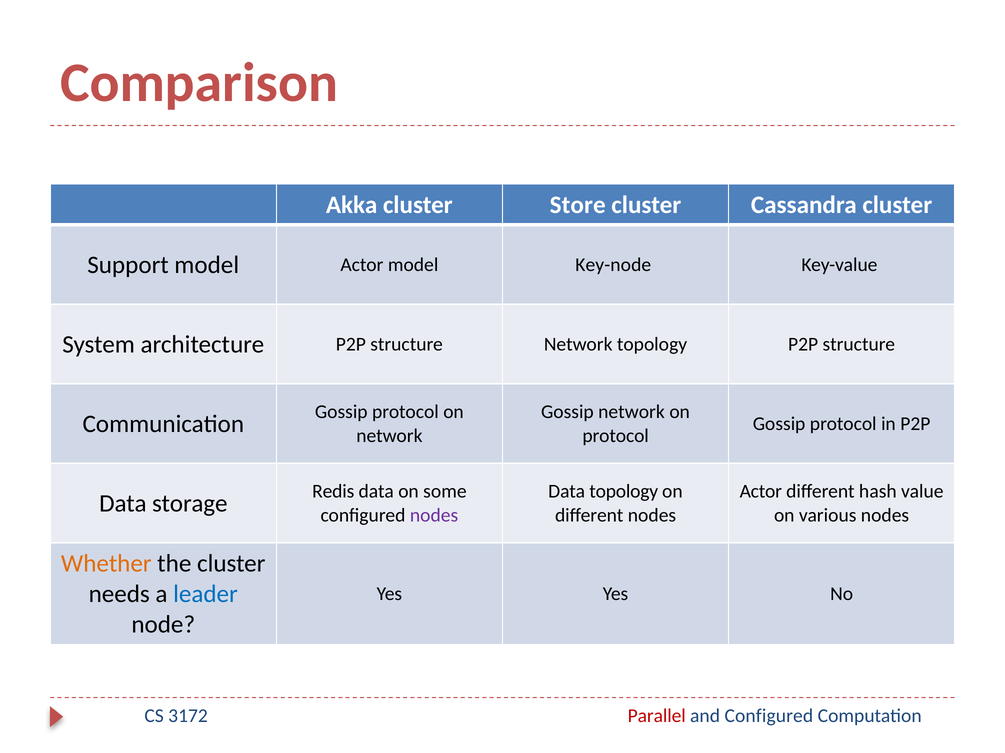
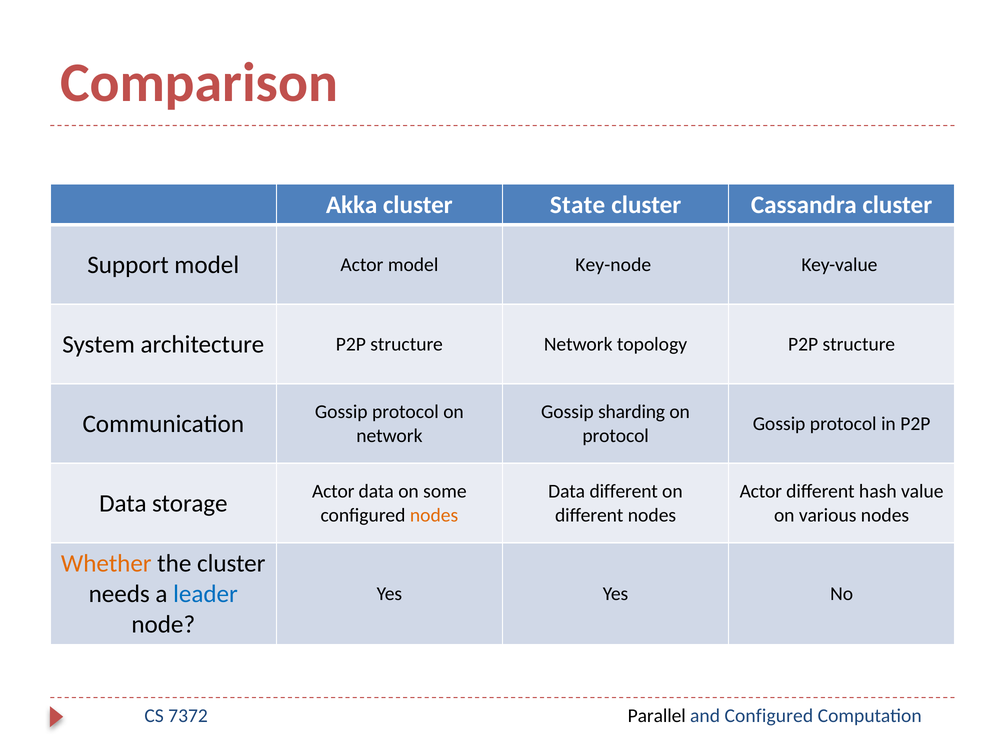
Store: Store -> State (578, 205)
Gossip network: network -> sharding (632, 412)
Data topology: topology -> different (624, 492)
storage Redis: Redis -> Actor (333, 492)
nodes colour: purple -> orange (434, 516)
3172: 3172 -> 7372 (188, 717)
Parallel colour: red -> black (657, 717)
